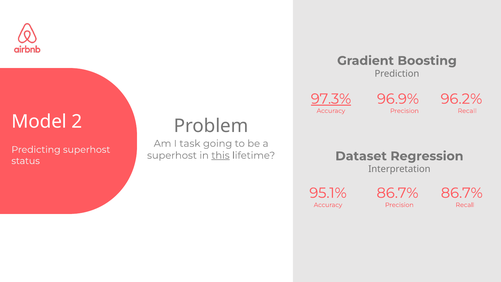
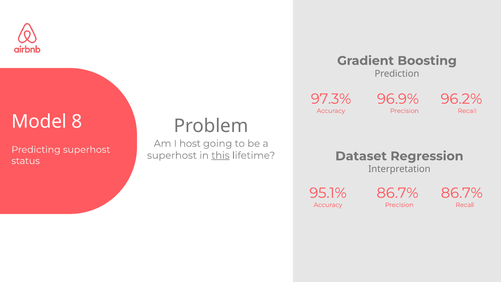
97.3% underline: present -> none (331, 99)
2: 2 -> 8 (77, 121)
task: task -> host (190, 143)
